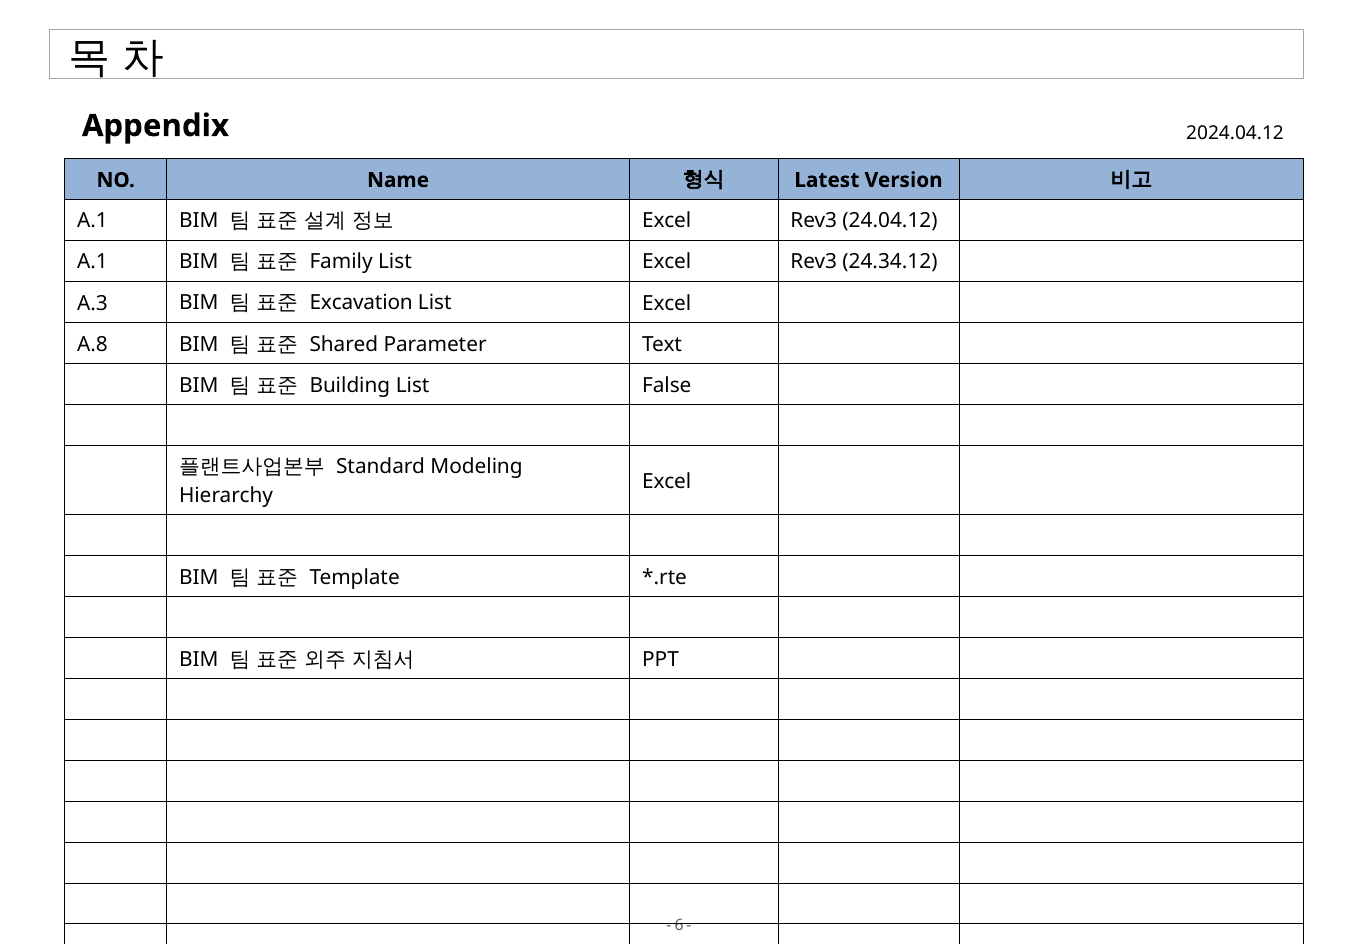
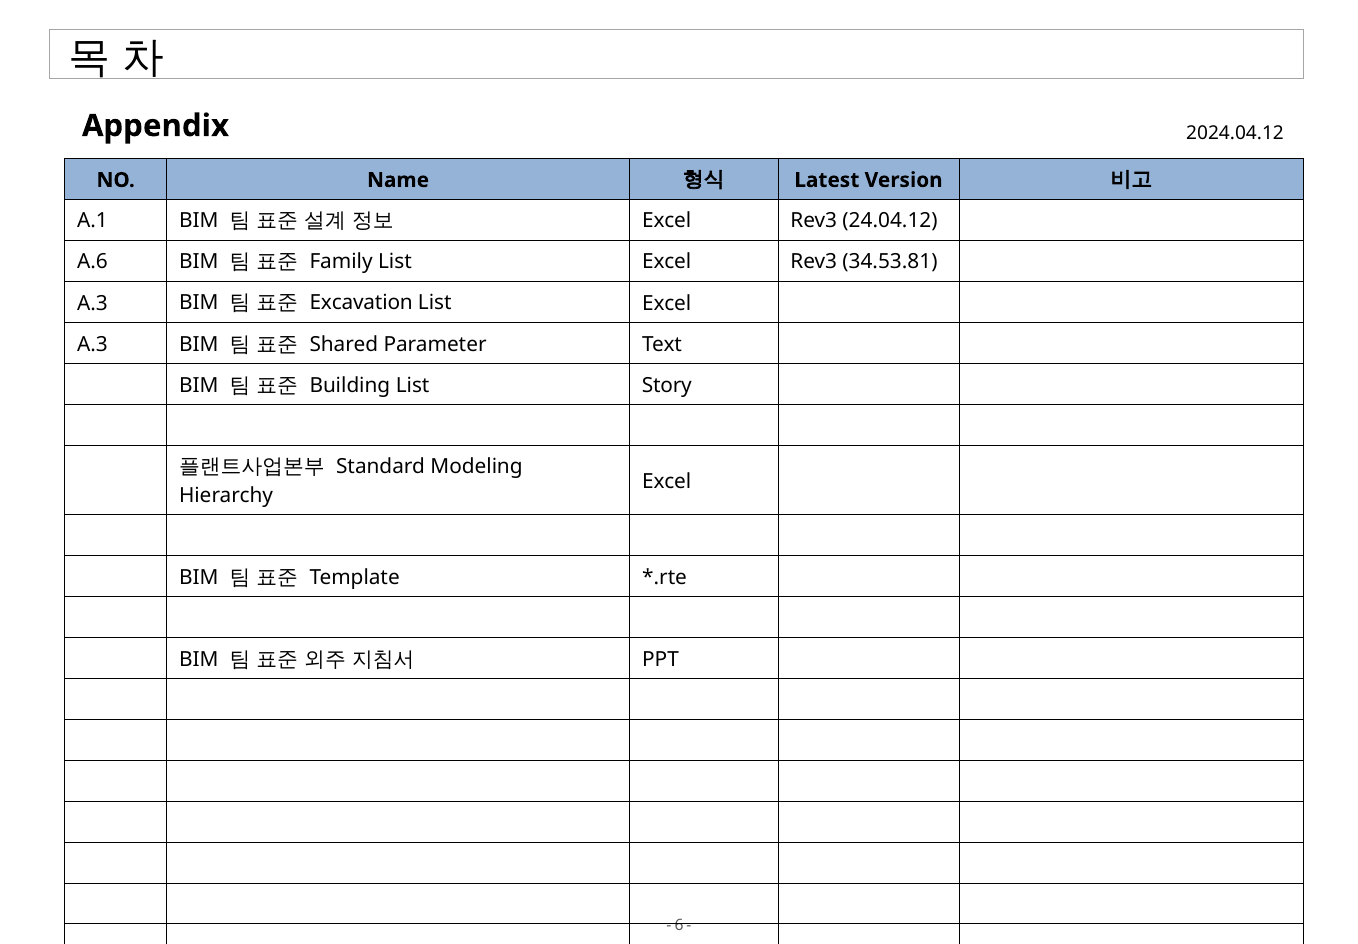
A.1: A.1 -> A.6 (93, 262)
24.34.12: 24.34.12 -> 34.53.81 (890, 262)
A.8: A.8 -> A.3 (93, 344)
False: False -> Story (667, 386)
